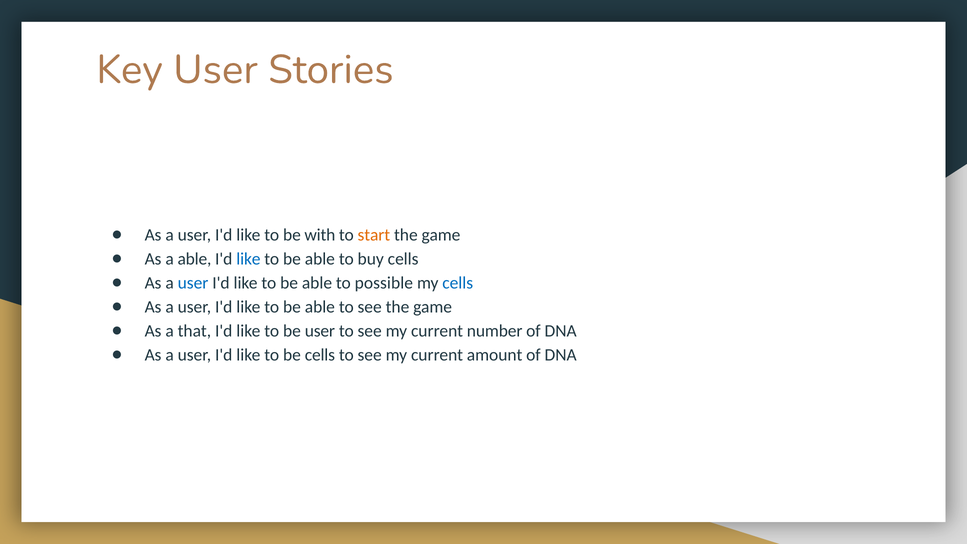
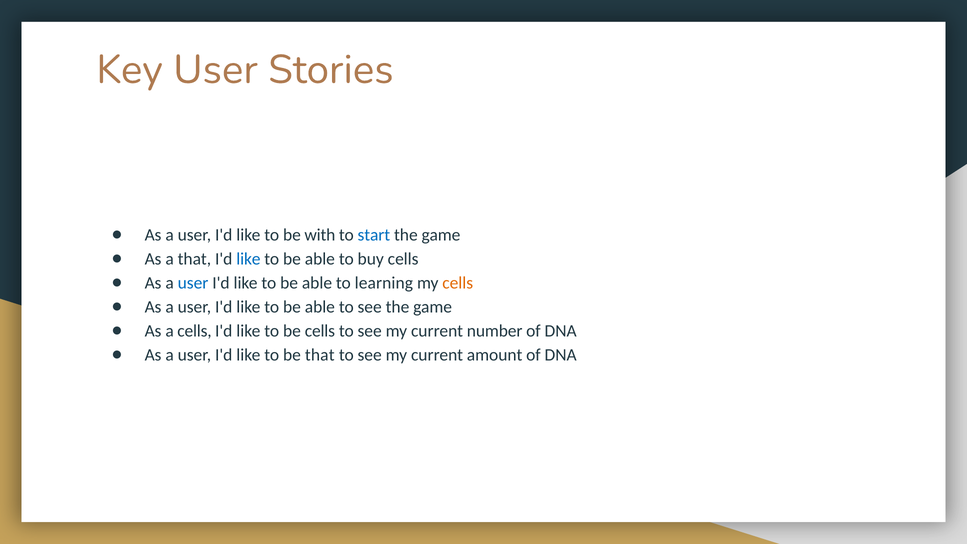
start colour: orange -> blue (374, 235)
a able: able -> that (194, 259)
possible: possible -> learning (384, 283)
cells colour: blue -> orange (458, 283)
a that: that -> cells (194, 331)
be user: user -> cells (320, 331)
be cells: cells -> that (320, 355)
